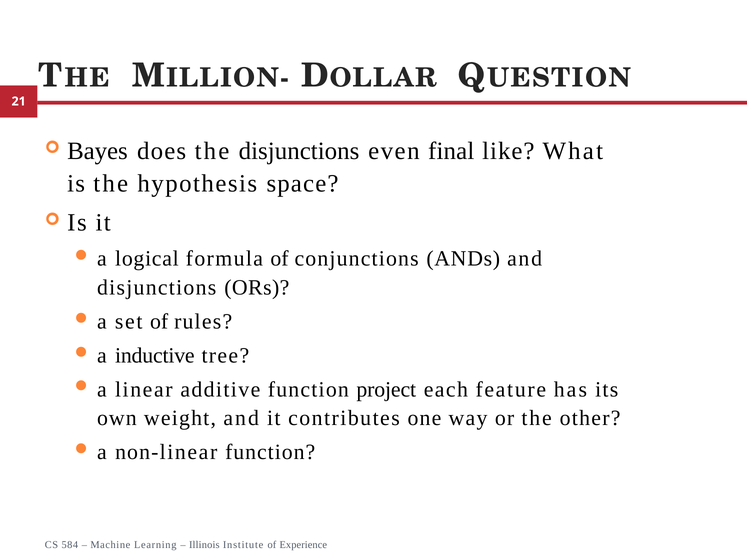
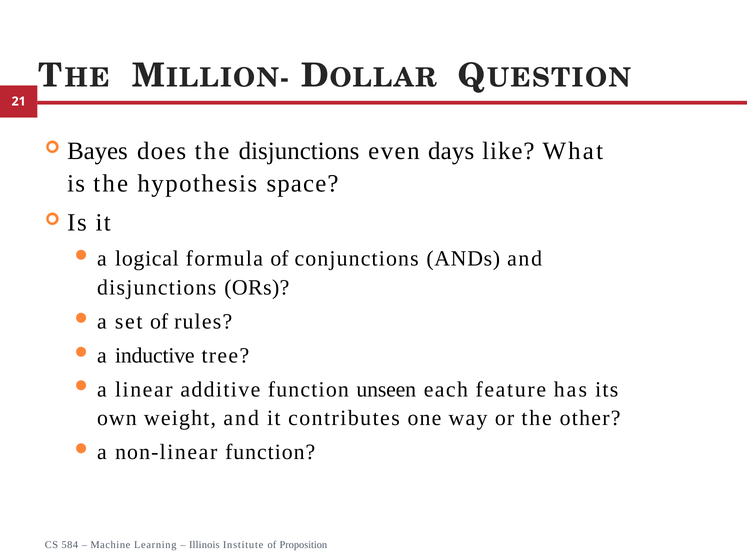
final: final -> days (451, 151)
project: project -> unseen (386, 390)
Experience: Experience -> Proposition (303, 545)
